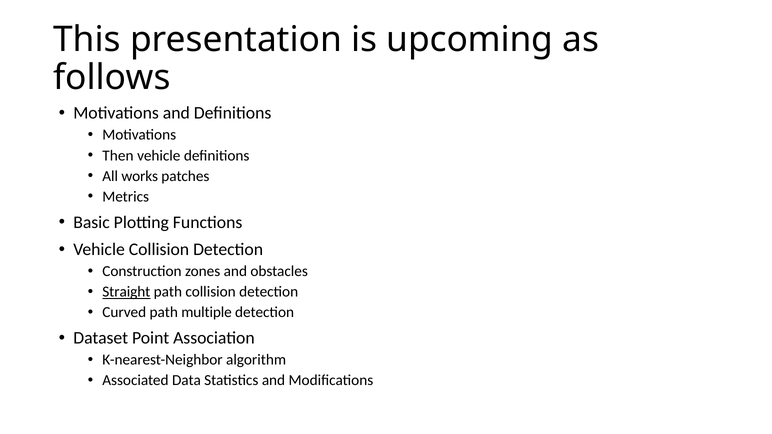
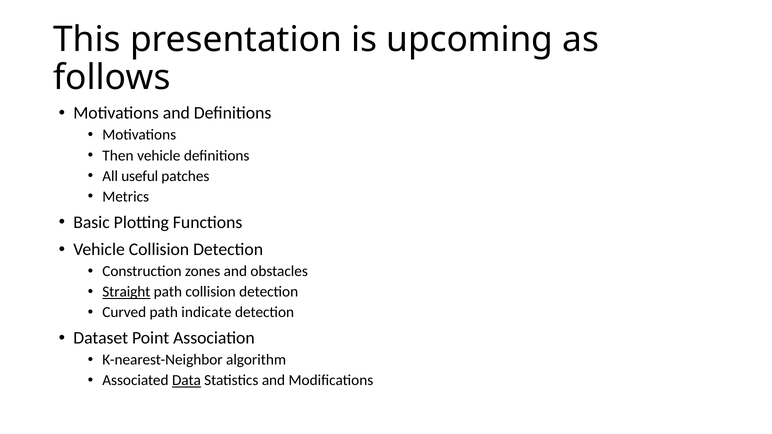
works: works -> useful (140, 176)
multiple: multiple -> indicate (206, 312)
Data underline: none -> present (186, 381)
